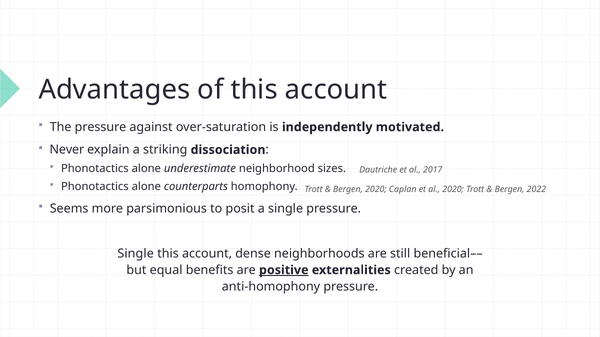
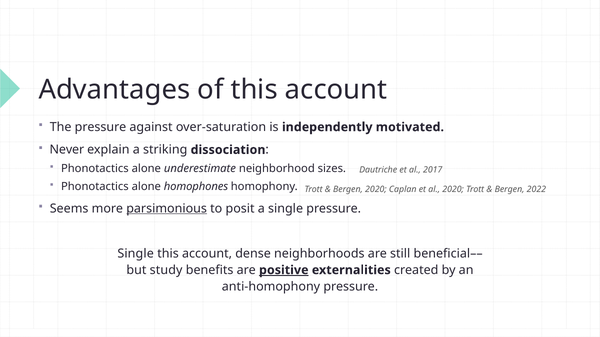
counterparts: counterparts -> homophones (196, 187)
parsimonious underline: none -> present (167, 209)
equal: equal -> study (166, 270)
